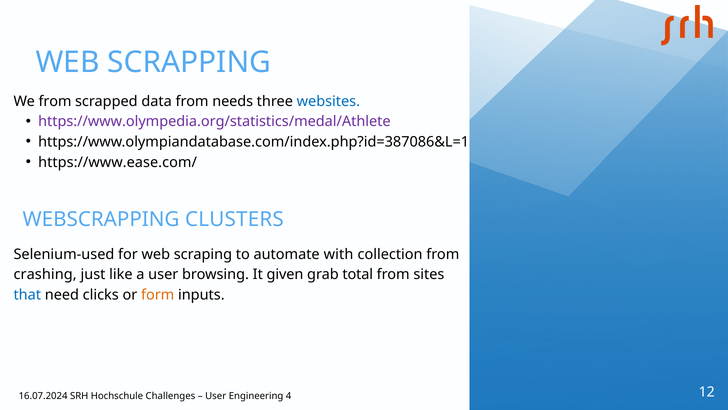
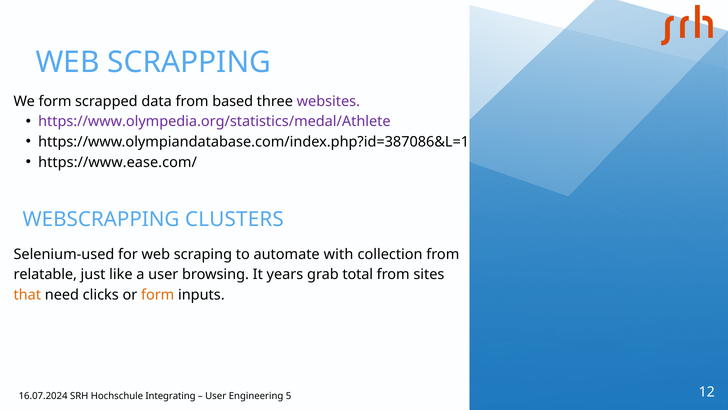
We from: from -> form (55, 101)
needs: needs -> based (233, 101)
websites colour: blue -> purple (328, 101)
crashing: crashing -> relatable (45, 274)
given: given -> years (285, 274)
that colour: blue -> orange (27, 295)
Challenges: Challenges -> Integrating (171, 396)
4: 4 -> 5 (289, 396)
